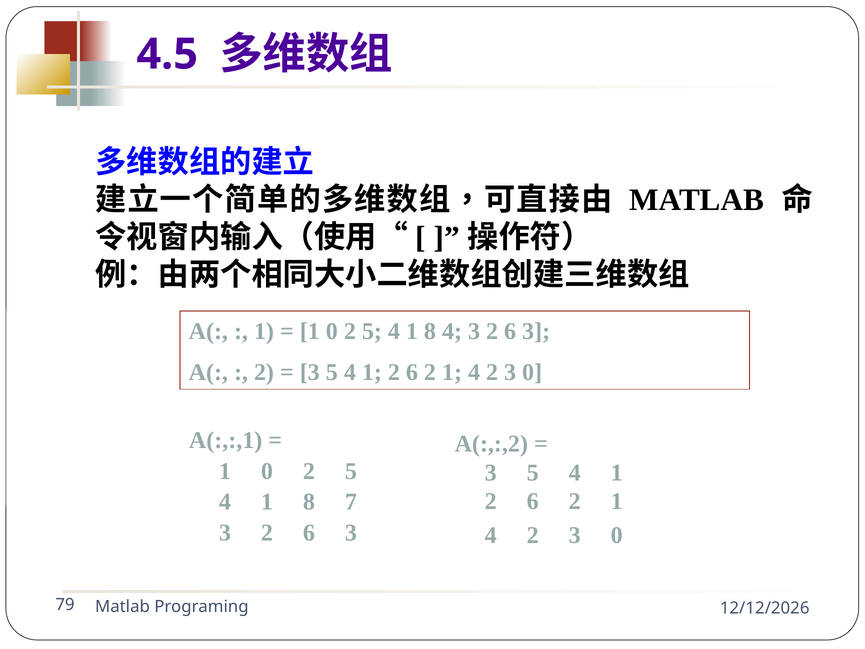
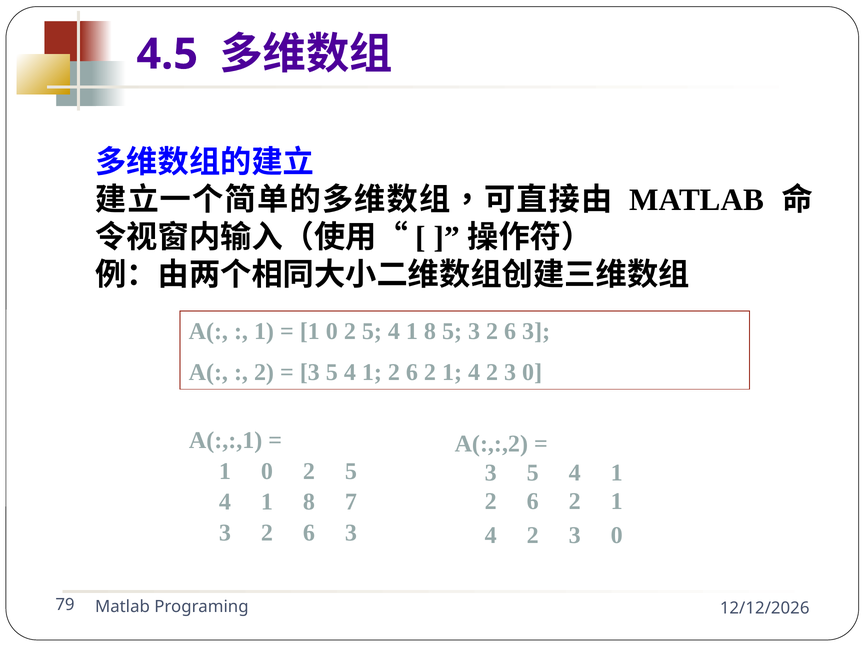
8 4: 4 -> 5 (452, 331)
